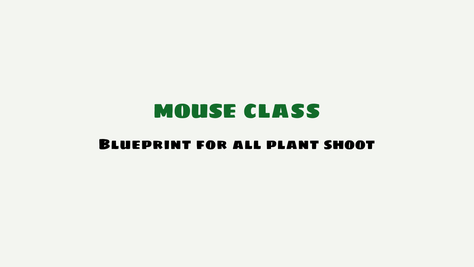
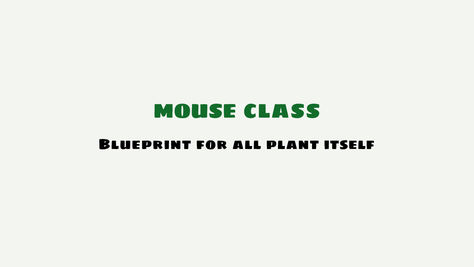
shoot: shoot -> itself (349, 144)
